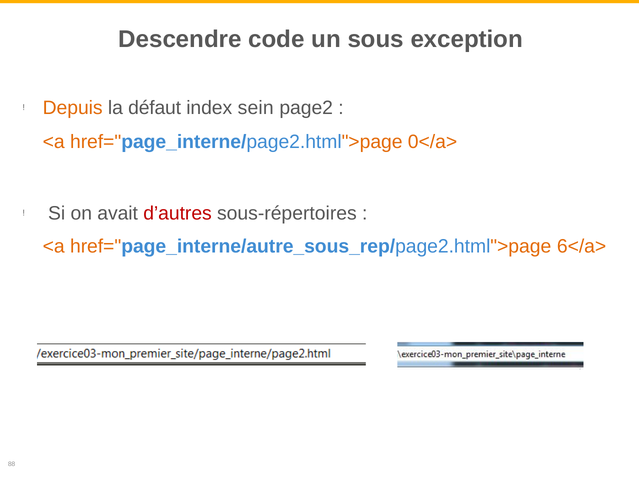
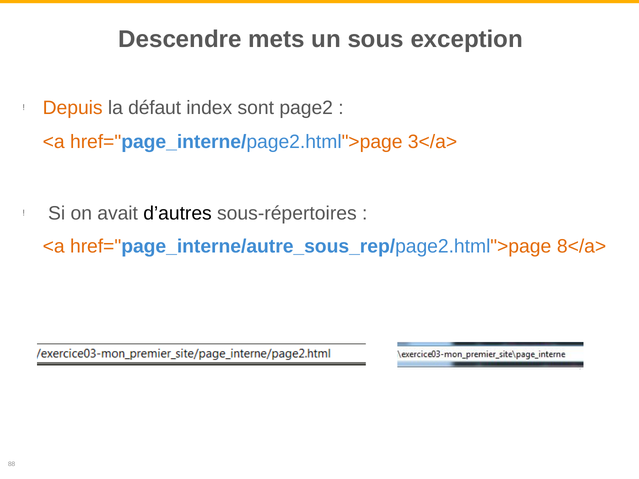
code: code -> mets (276, 40)
sein: sein -> sont (256, 108)
0</a>: 0</a> -> 3</a> (433, 142)
d’autres colour: red -> black (178, 214)
6</a>: 6</a> -> 8</a> (582, 247)
